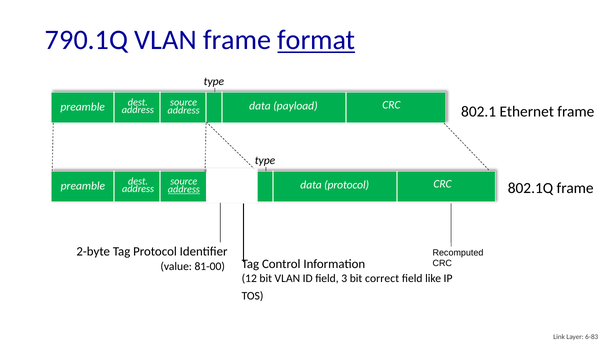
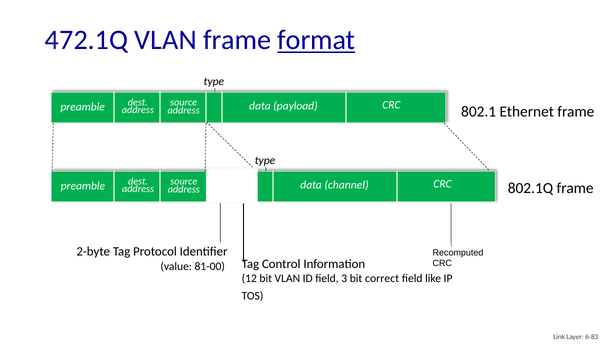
790.1Q: 790.1Q -> 472.1Q (87, 40)
address underline: present -> none (184, 189)
data protocol: protocol -> channel (347, 185)
